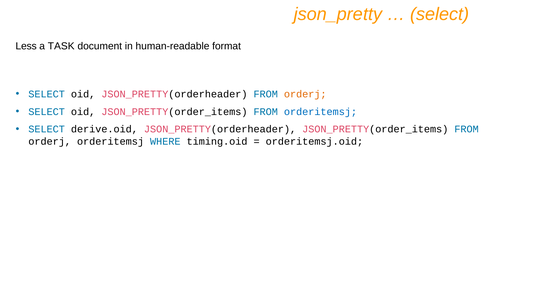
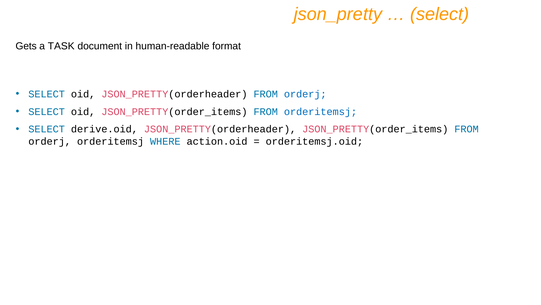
Less: Less -> Gets (26, 46)
orderj colour: orange -> blue (305, 94)
timing.oid: timing.oid -> action.oid (217, 141)
